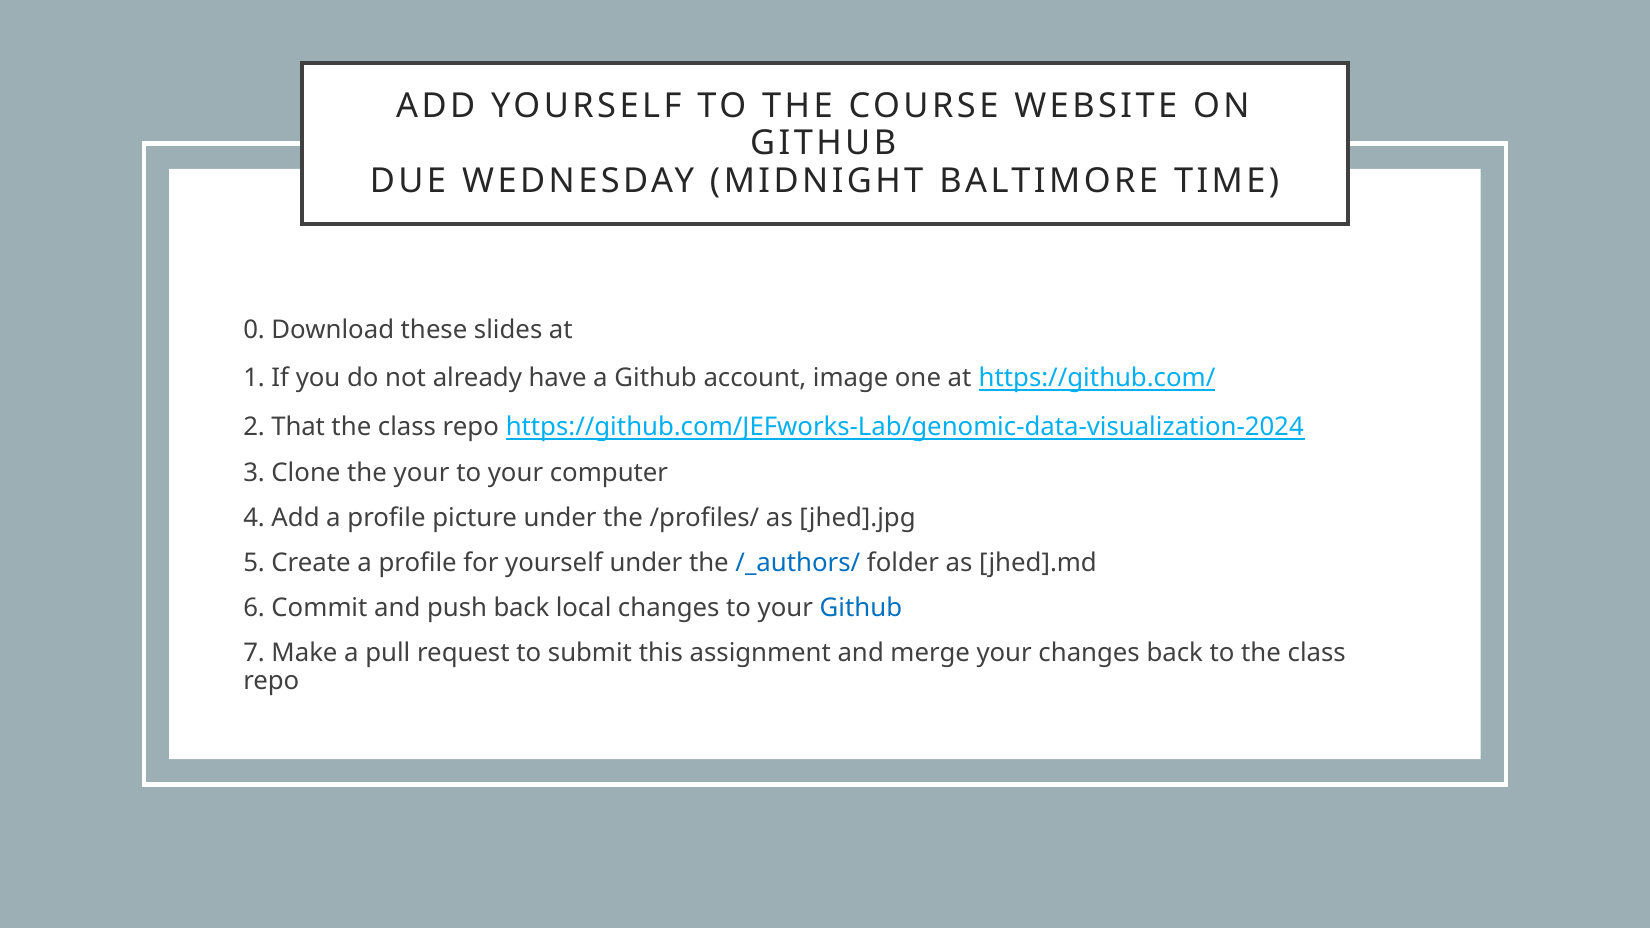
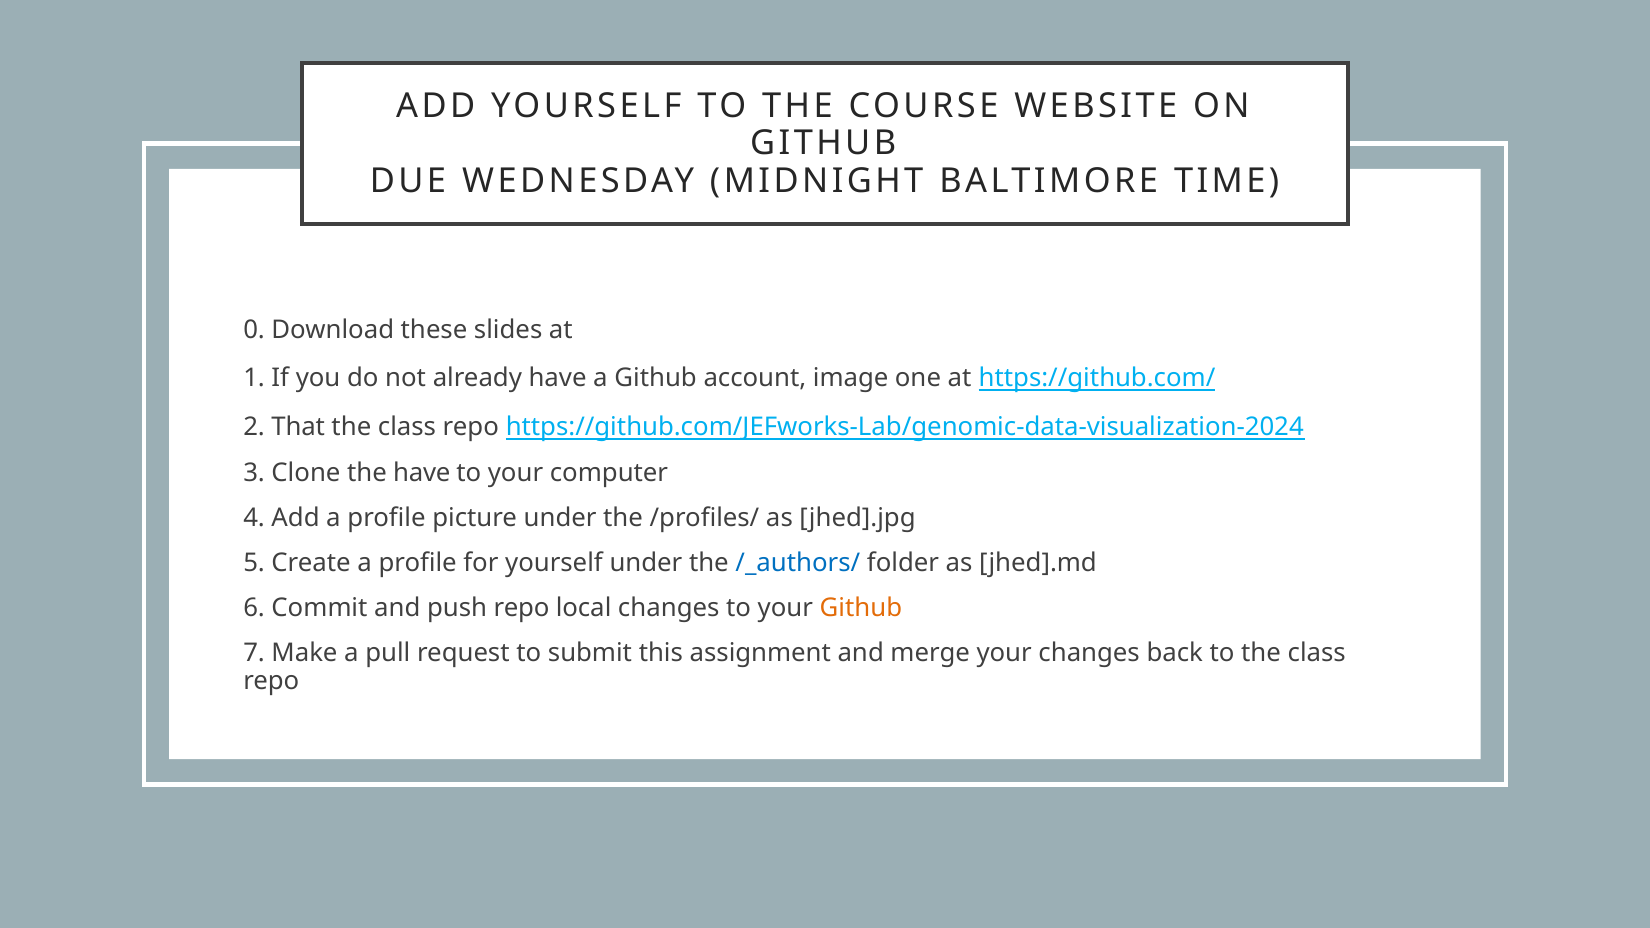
the your: your -> have (422, 473)
push back: back -> repo (521, 608)
Github colour: blue -> orange (861, 608)
